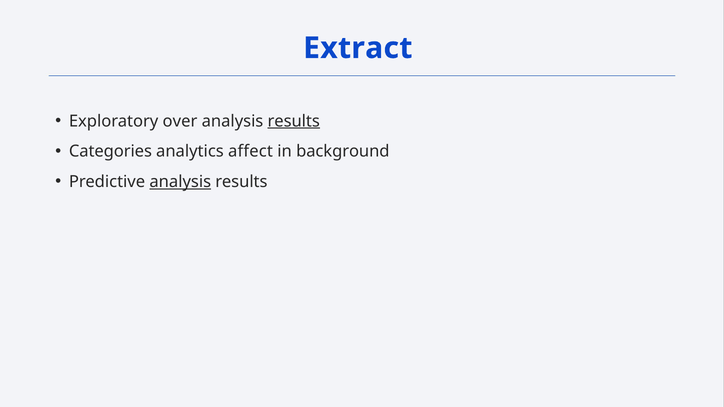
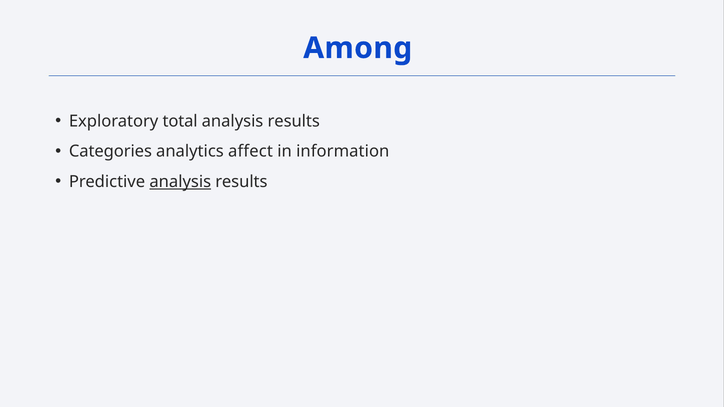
Extract: Extract -> Among (358, 48)
over: over -> total (180, 121)
results underline: present -> none (294, 121)
background: background -> information (343, 152)
